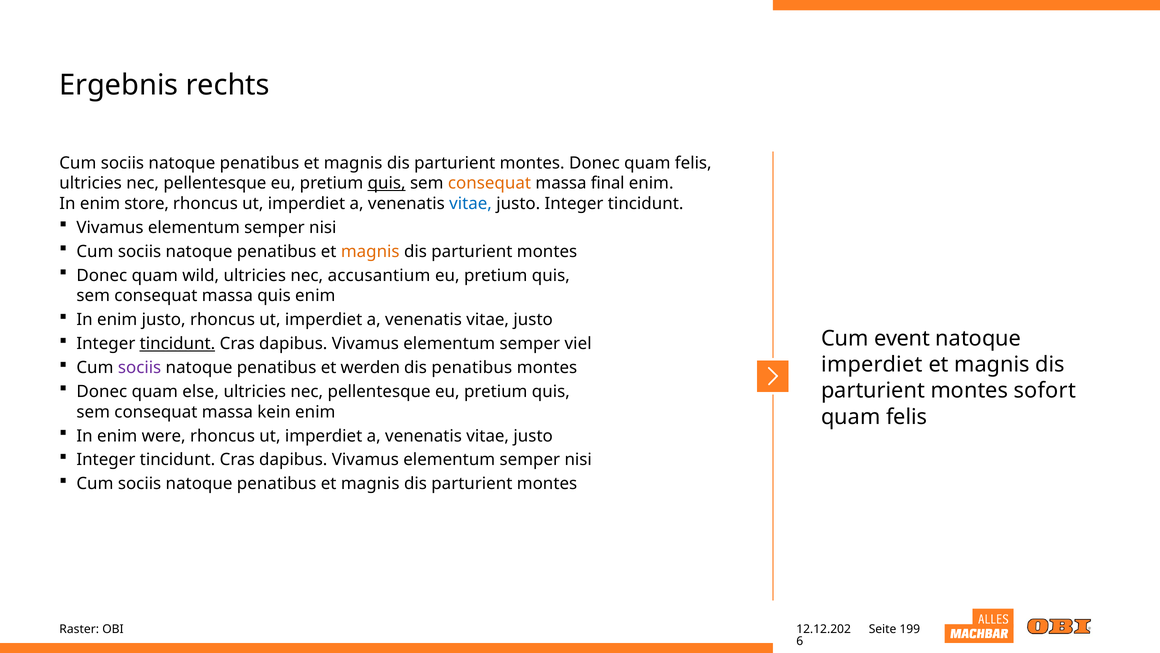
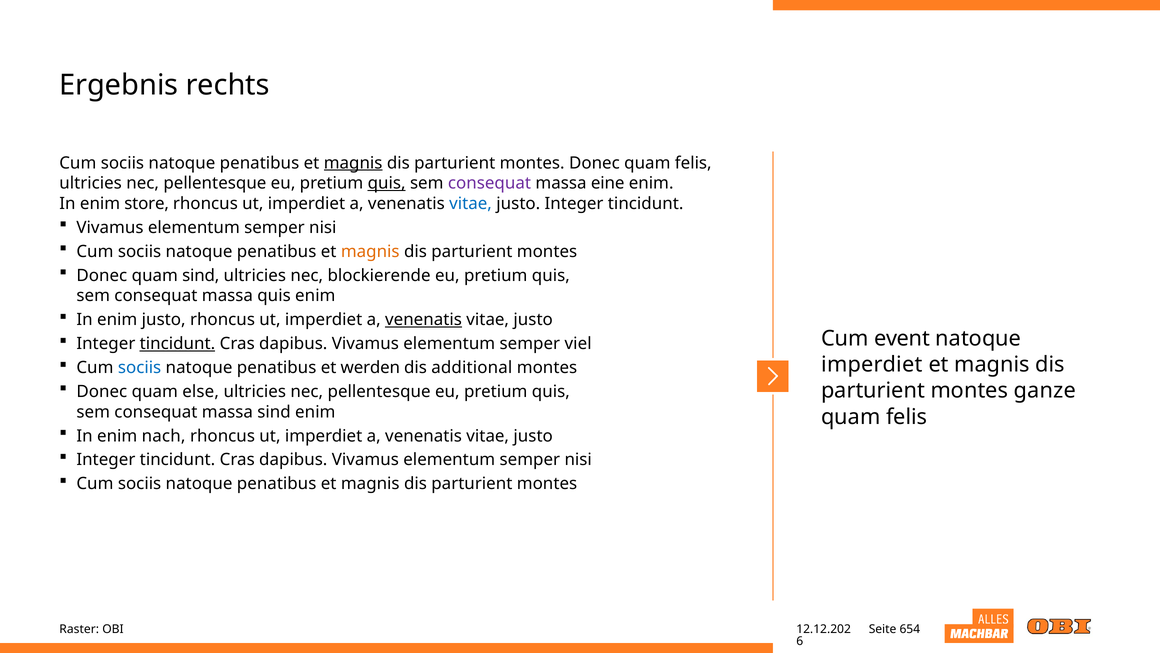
magnis underline: none -> present (353, 163)
consequat colour: orange -> purple (489, 183)
final: final -> eine (608, 183)
quam wild: wild -> sind (201, 275)
accusantium: accusantium -> blockierende (379, 275)
venenatis underline: none -> present (424, 320)
sociis colour: purple -> blue (140, 367)
dis penatibus: penatibus -> additional (472, 367)
sofort: sofort -> ganze (1045, 390)
massa kein: kein -> sind (274, 412)
were: were -> nach (164, 436)
199: 199 -> 654 (910, 629)
